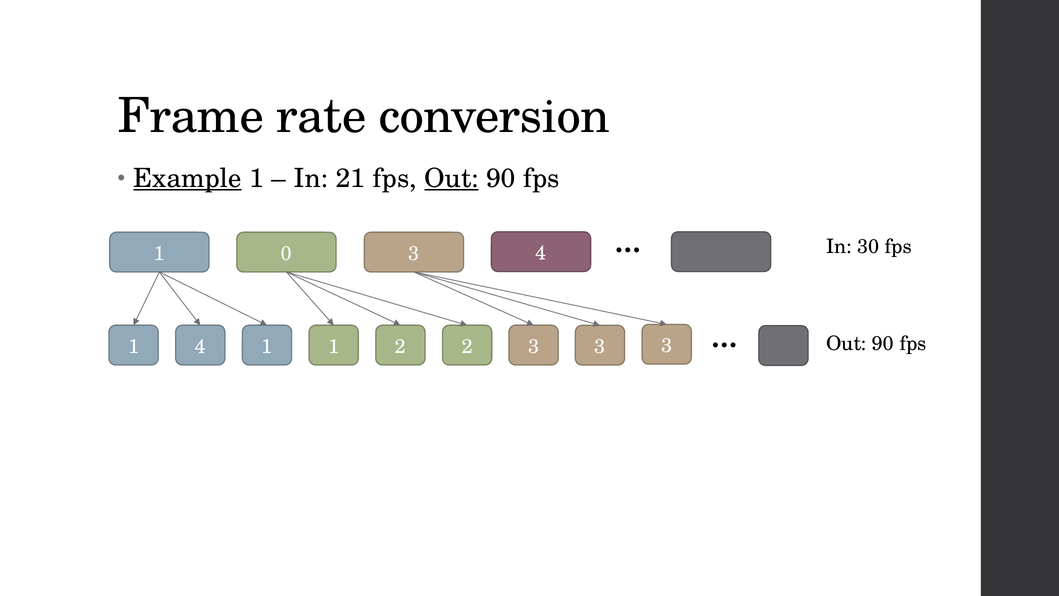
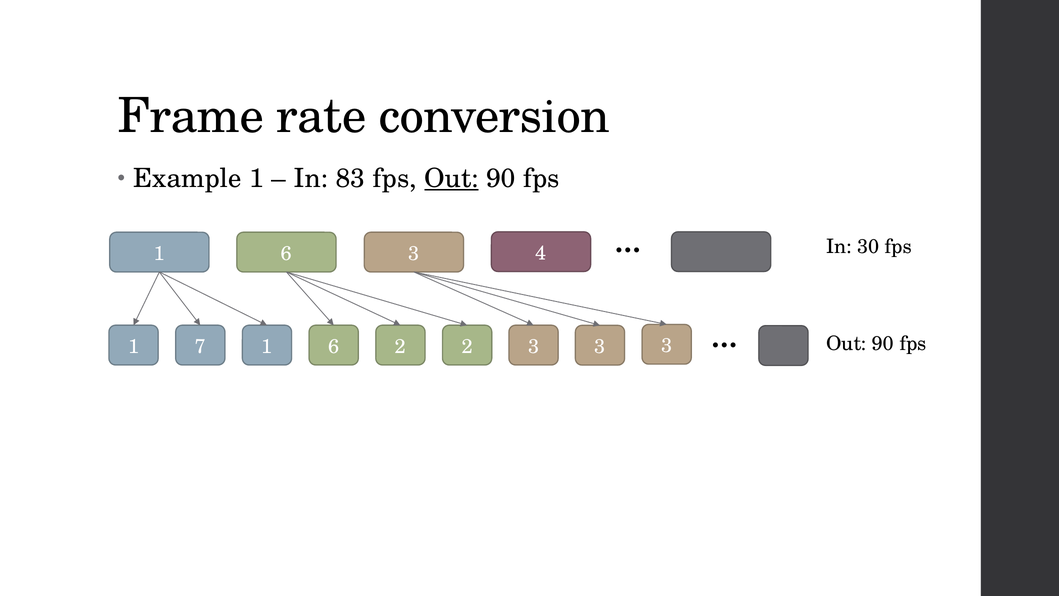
Example underline: present -> none (187, 178)
21: 21 -> 83 (350, 178)
0: 0 -> 6 (286, 253)
1 4: 4 -> 7 (200, 346)
1: 1 -> 6 (334, 346)
